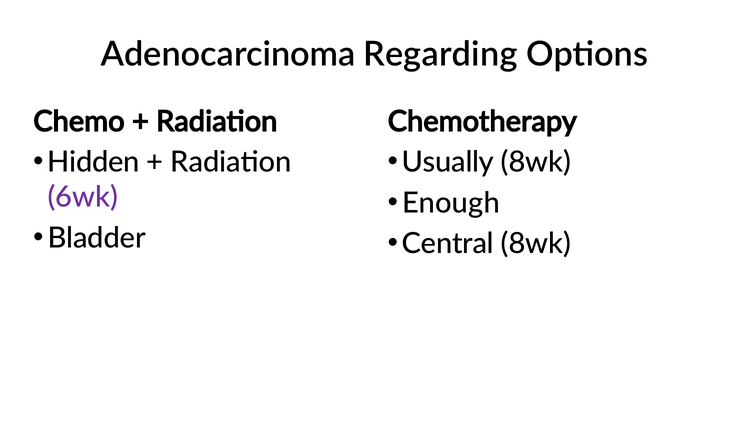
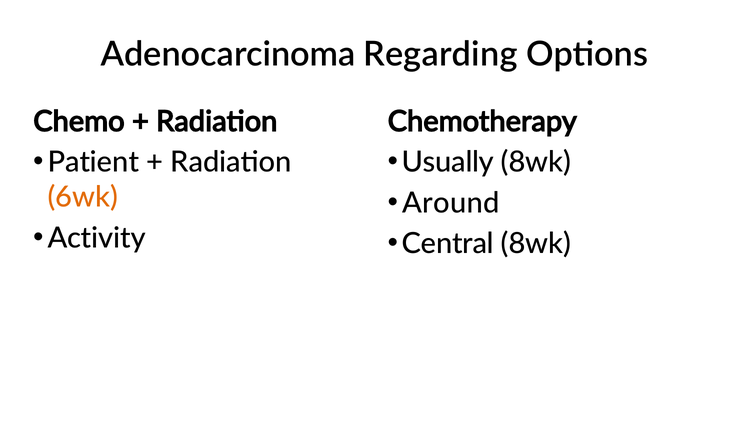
Hidden: Hidden -> Patient (93, 162)
6wk colour: purple -> orange (83, 197)
Enough: Enough -> Around (451, 203)
Bladder: Bladder -> Activity (97, 238)
